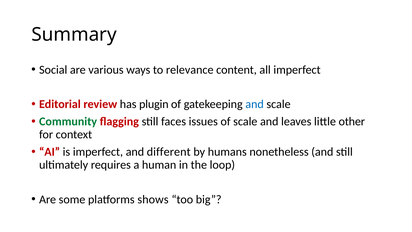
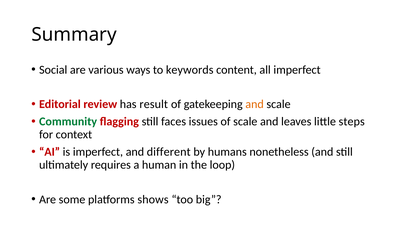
relevance: relevance -> keywords (190, 70)
plugin: plugin -> result (154, 104)
and colour: blue -> orange (255, 104)
other: other -> steps (352, 121)
